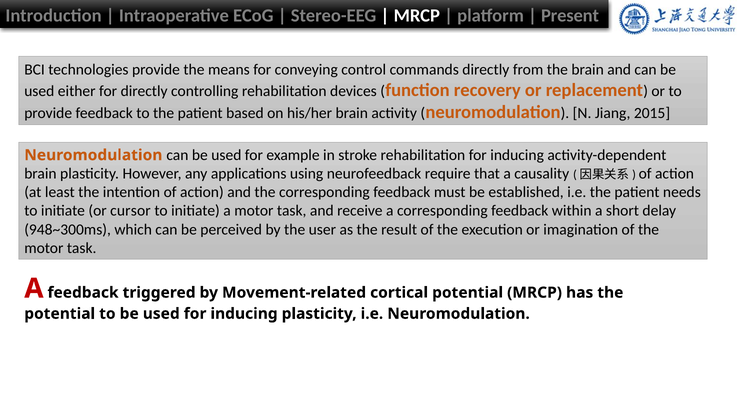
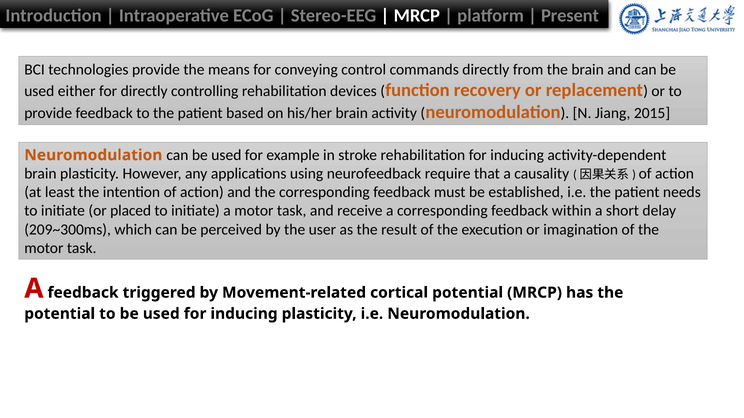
cursor: cursor -> placed (131, 211)
948~300ms: 948~300ms -> 209~300ms (68, 230)
